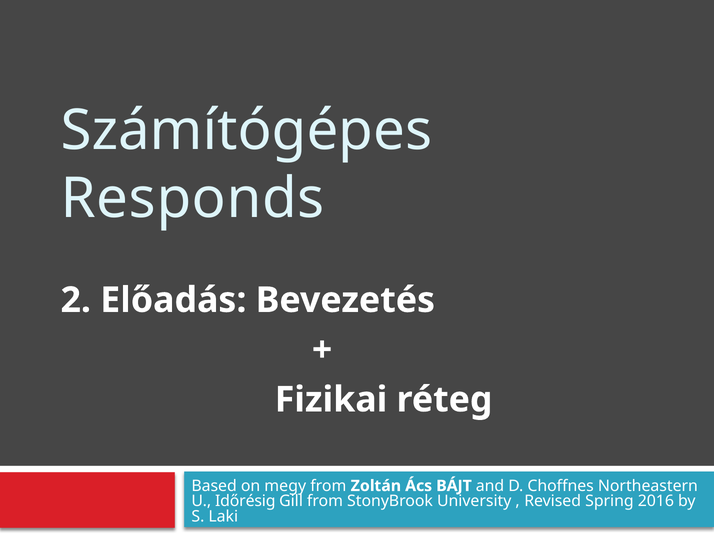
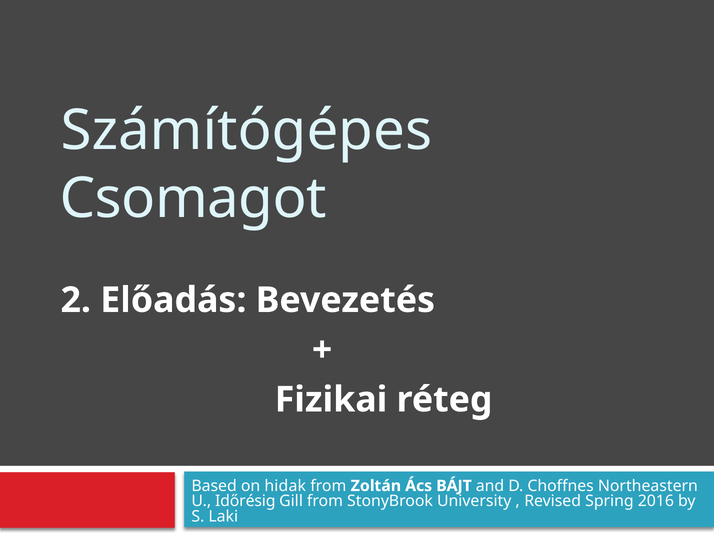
Responds: Responds -> Csomagot (193, 199)
megy: megy -> hidak (285, 486)
